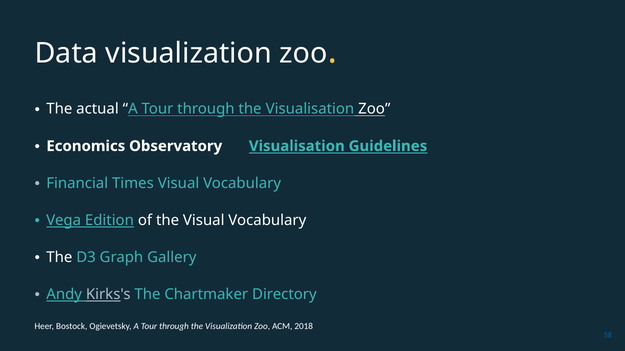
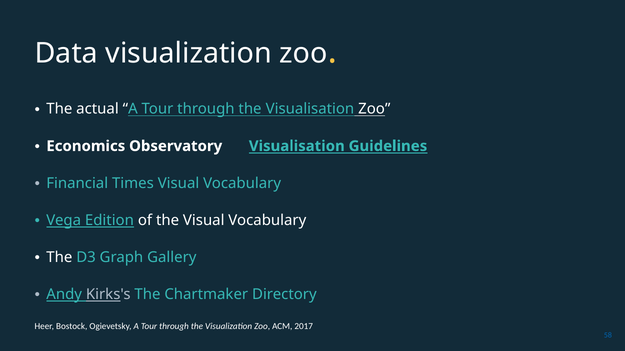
2018: 2018 -> 2017 (304, 327)
